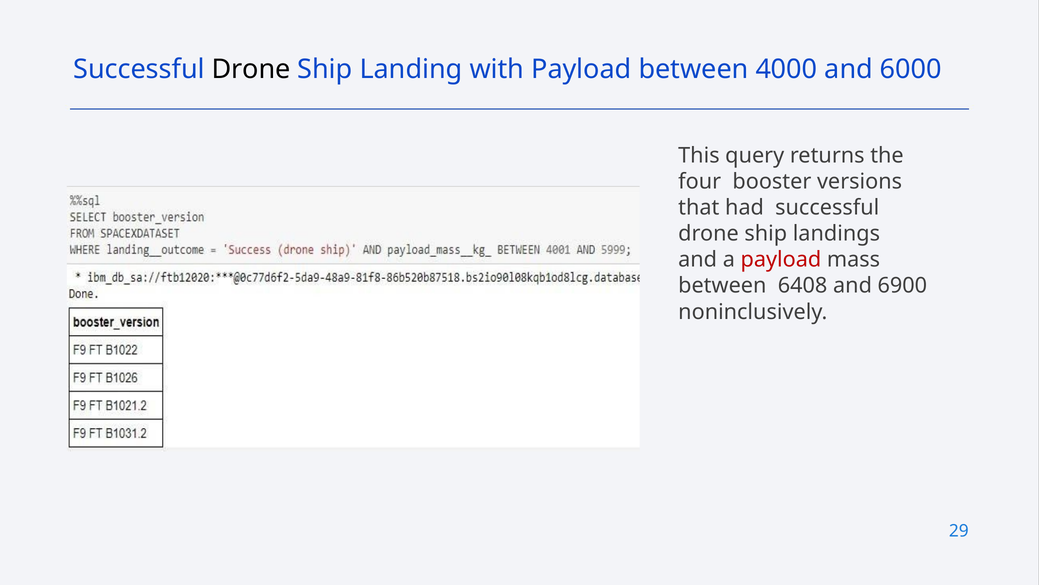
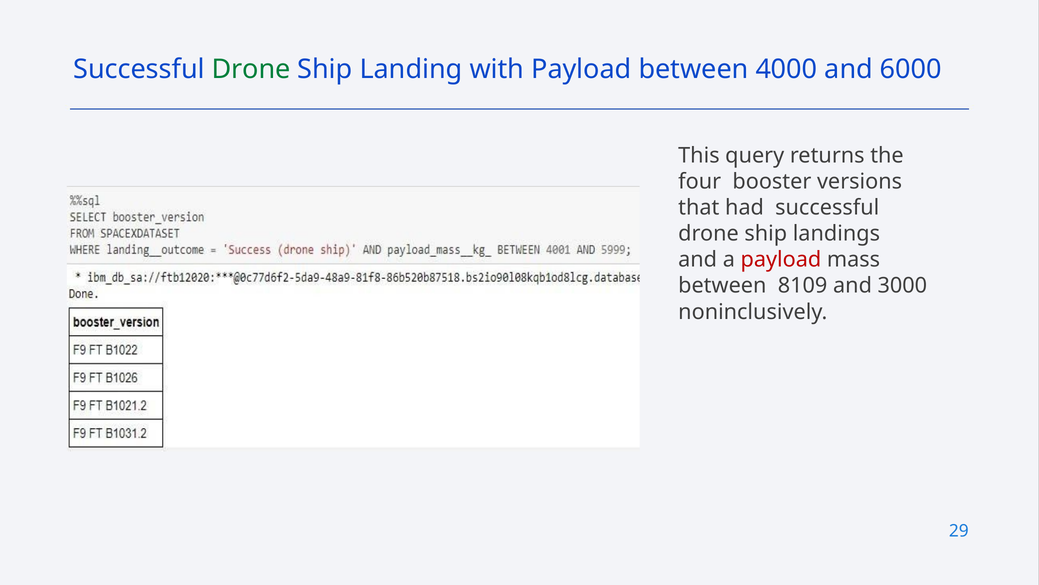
Drone colour: black -> green (251, 69)
6408: 6408 -> 8109 (803, 286)
6900: 6900 -> 3000 (902, 286)
